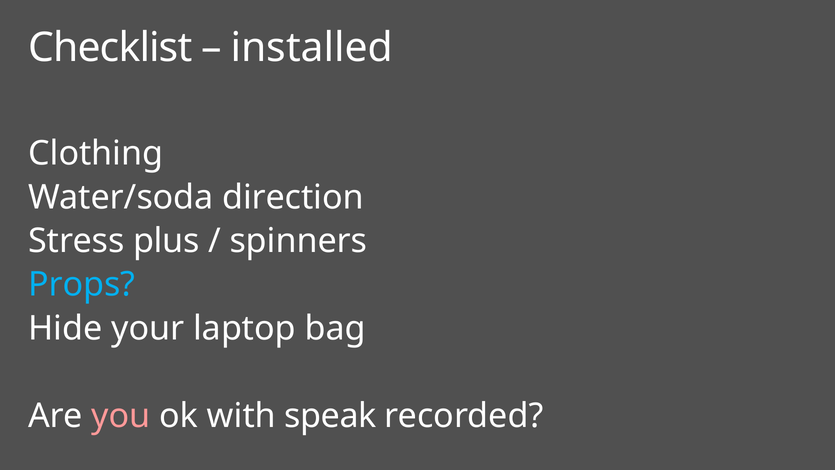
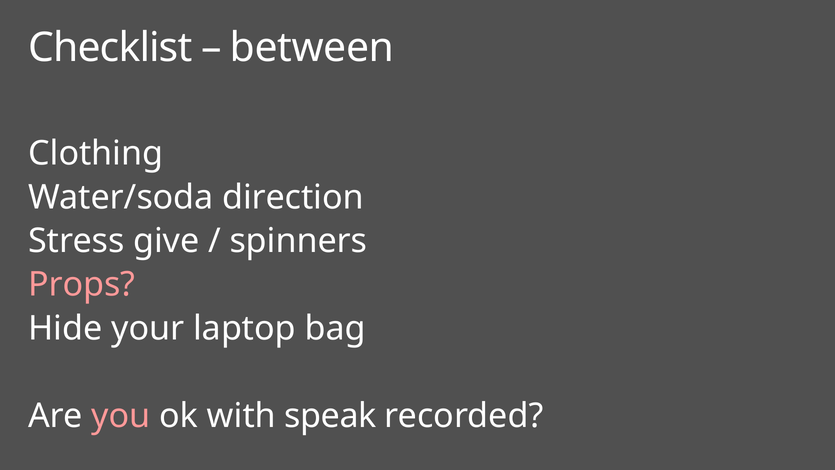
installed: installed -> between (312, 48)
plus: plus -> give (166, 241)
Props colour: light blue -> pink (82, 284)
